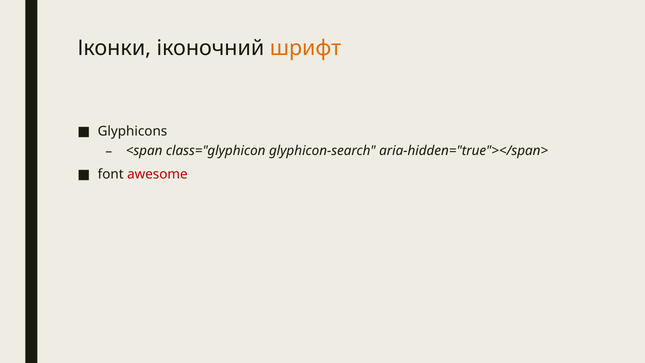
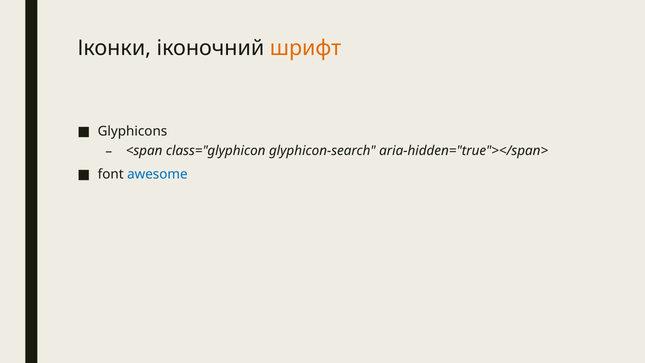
awesome colour: red -> blue (157, 174)
